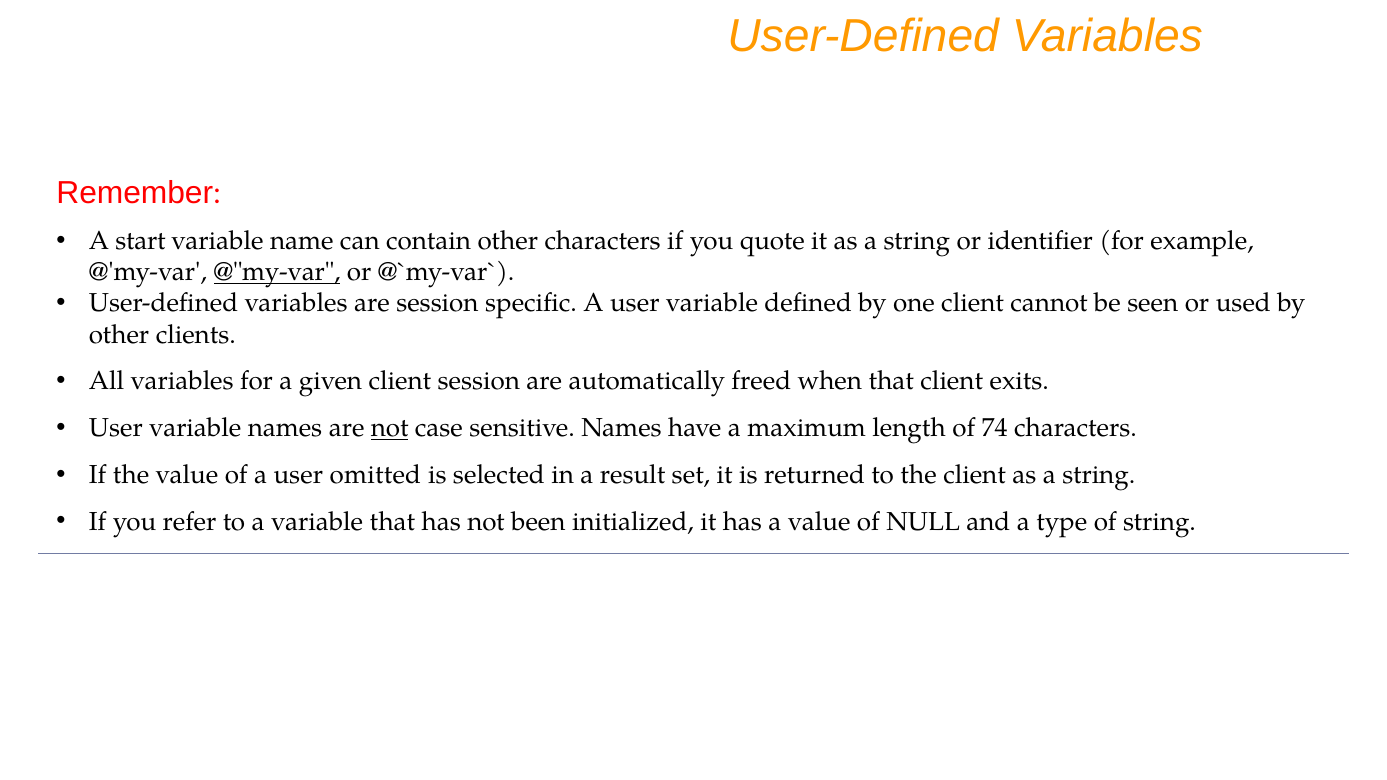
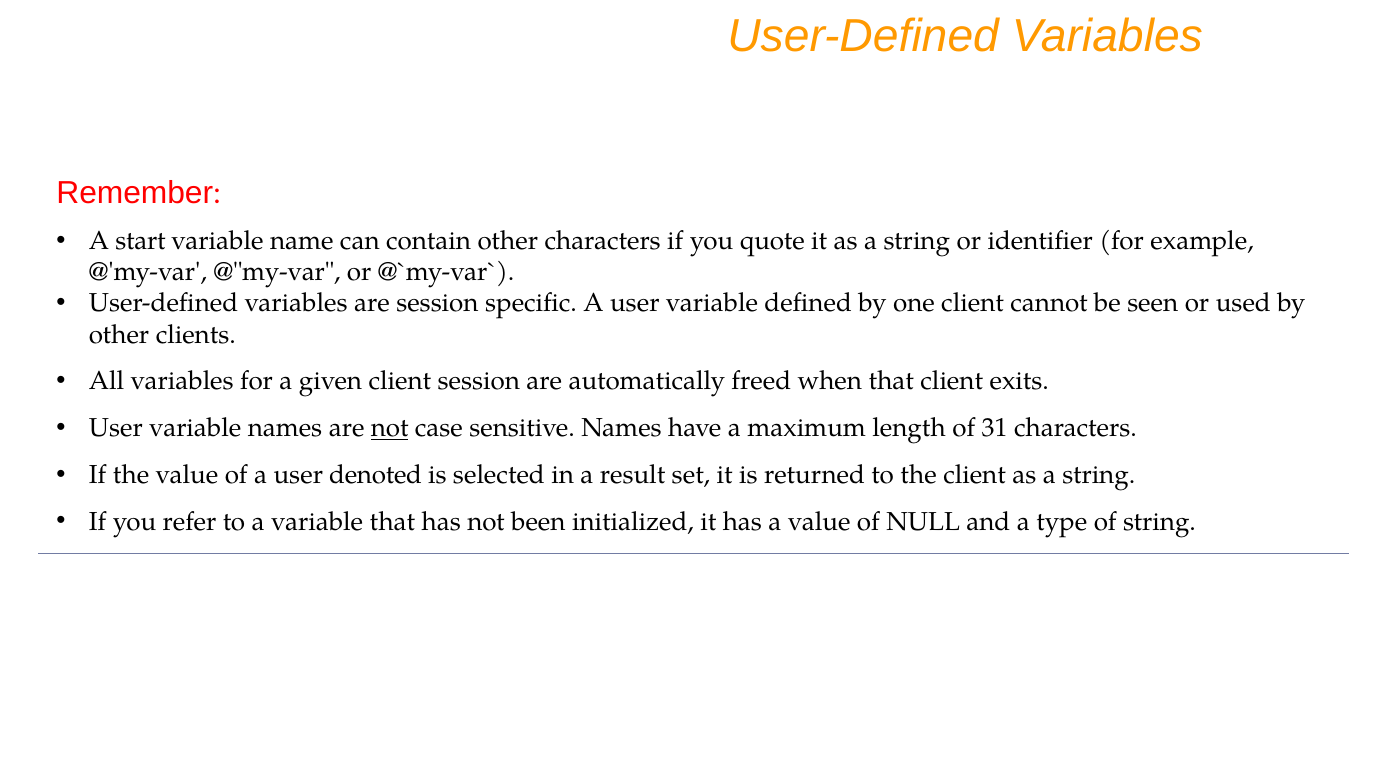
@"my-var underline: present -> none (277, 272)
74: 74 -> 31 (995, 428)
omitted: omitted -> denoted (376, 475)
